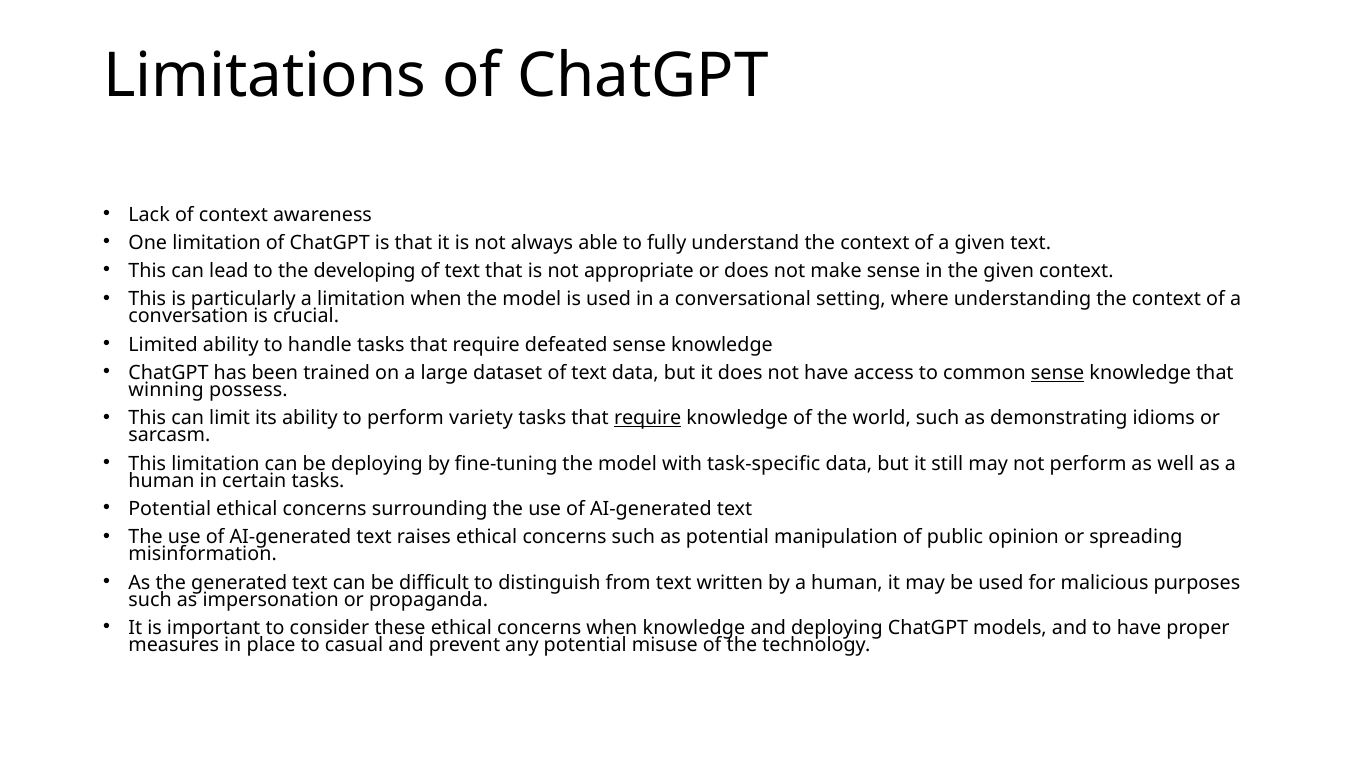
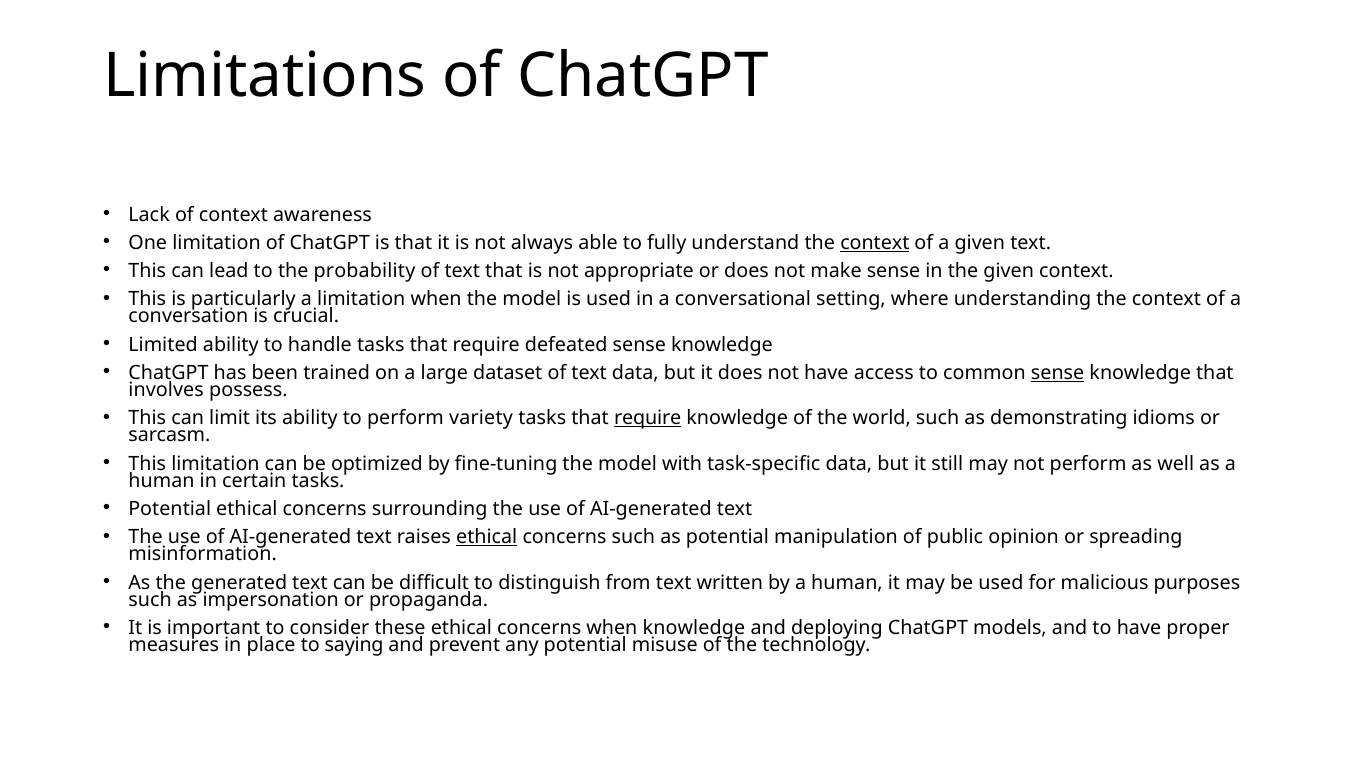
context underline: none -> present (875, 243)
developing: developing -> probability (364, 271)
winning: winning -> involves (166, 390)
be deploying: deploying -> optimized (377, 464)
ethical underline: none -> present (487, 538)
casual: casual -> saying (354, 645)
